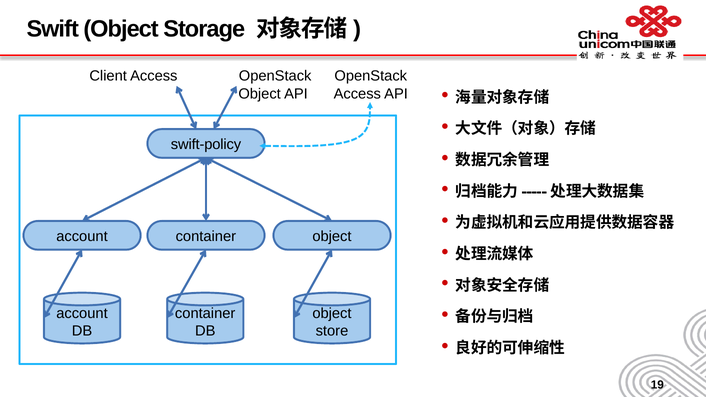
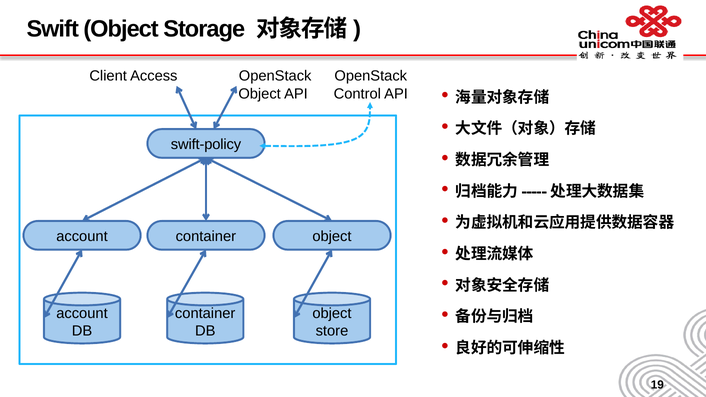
Access: Access -> Control (357, 94)
